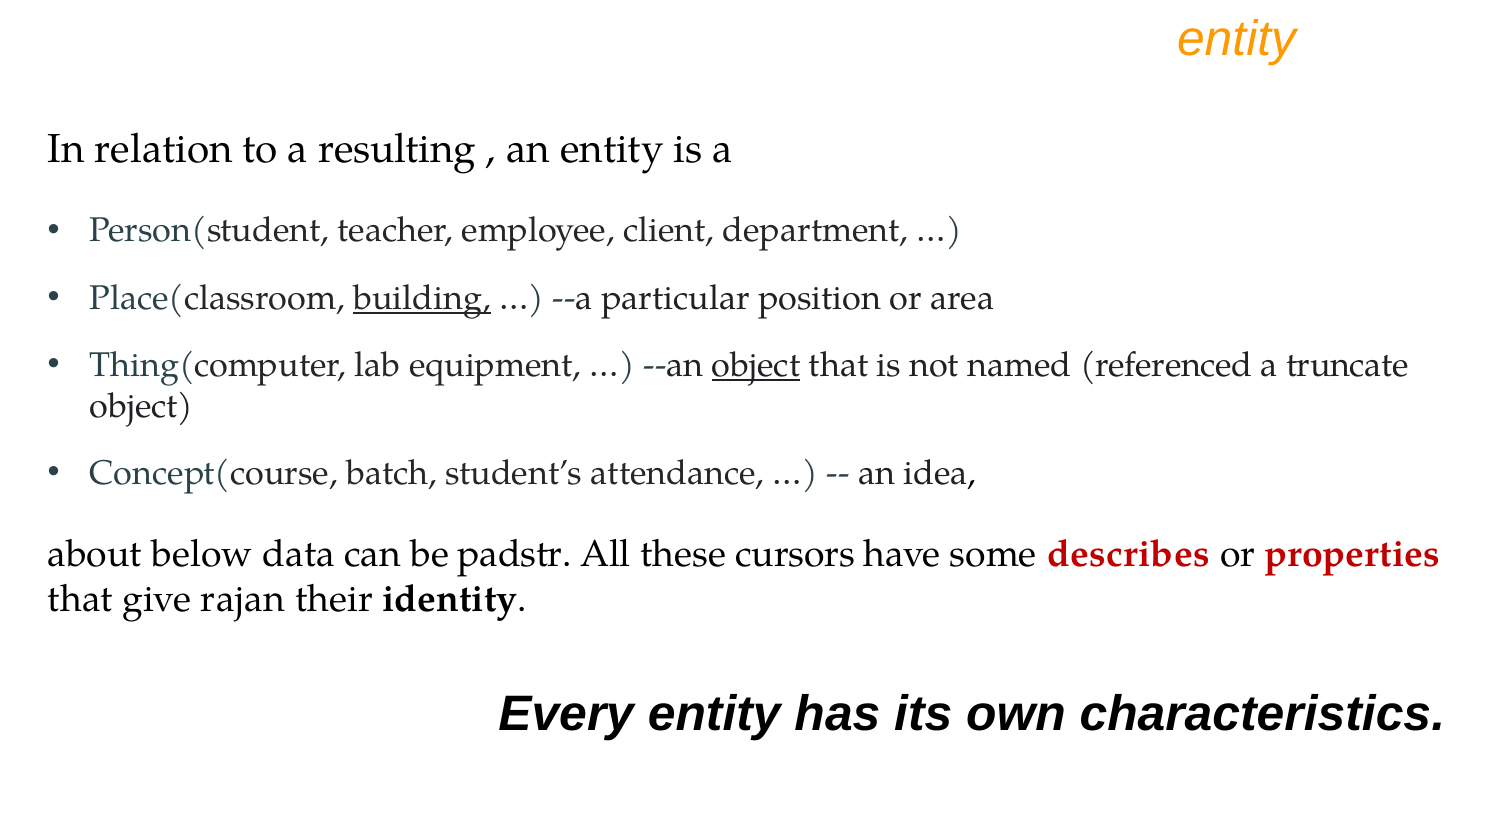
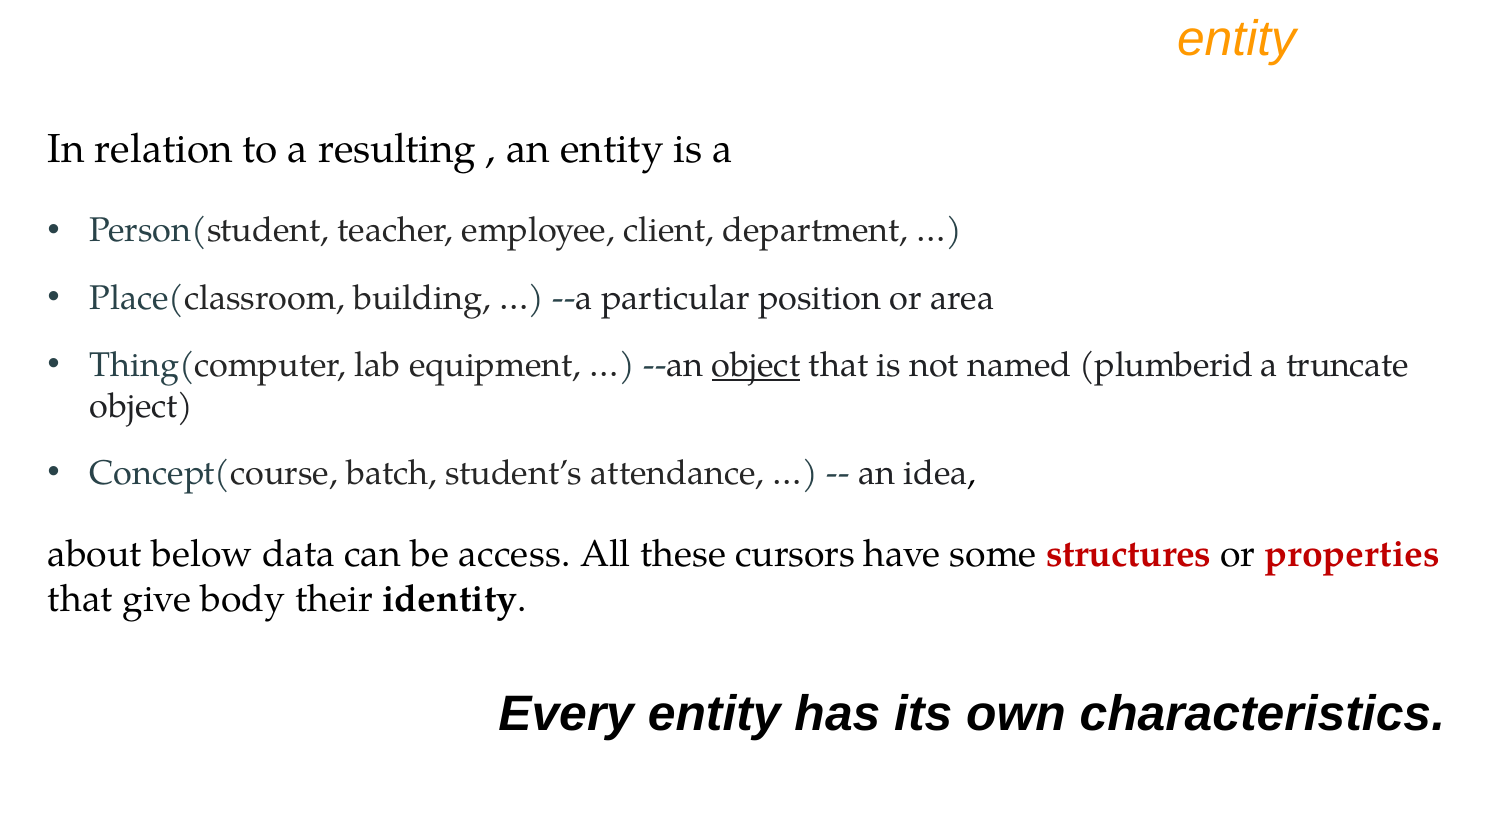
building underline: present -> none (422, 298)
referenced: referenced -> plumberid (1166, 365)
padstr: padstr -> access (514, 554)
describes: describes -> structures (1129, 554)
rajan: rajan -> body (243, 599)
